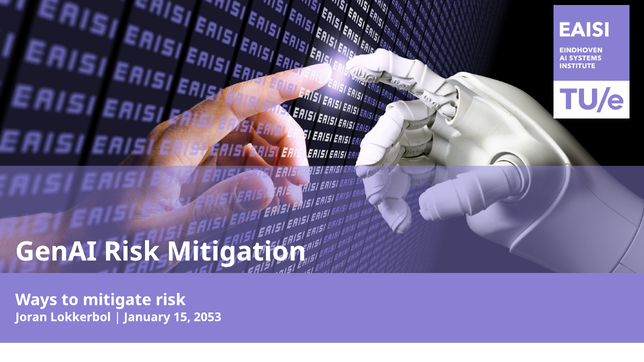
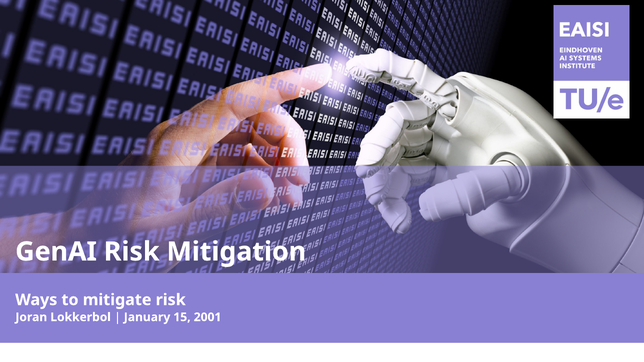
2053: 2053 -> 2001 (208, 317)
